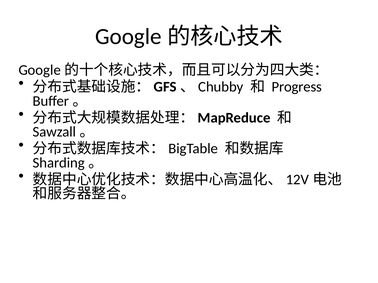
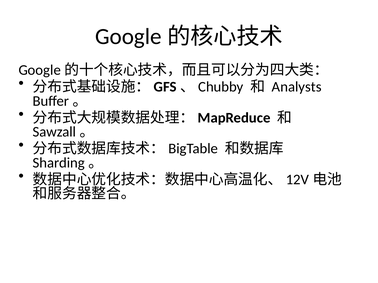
Progress: Progress -> Analysts (297, 87)
